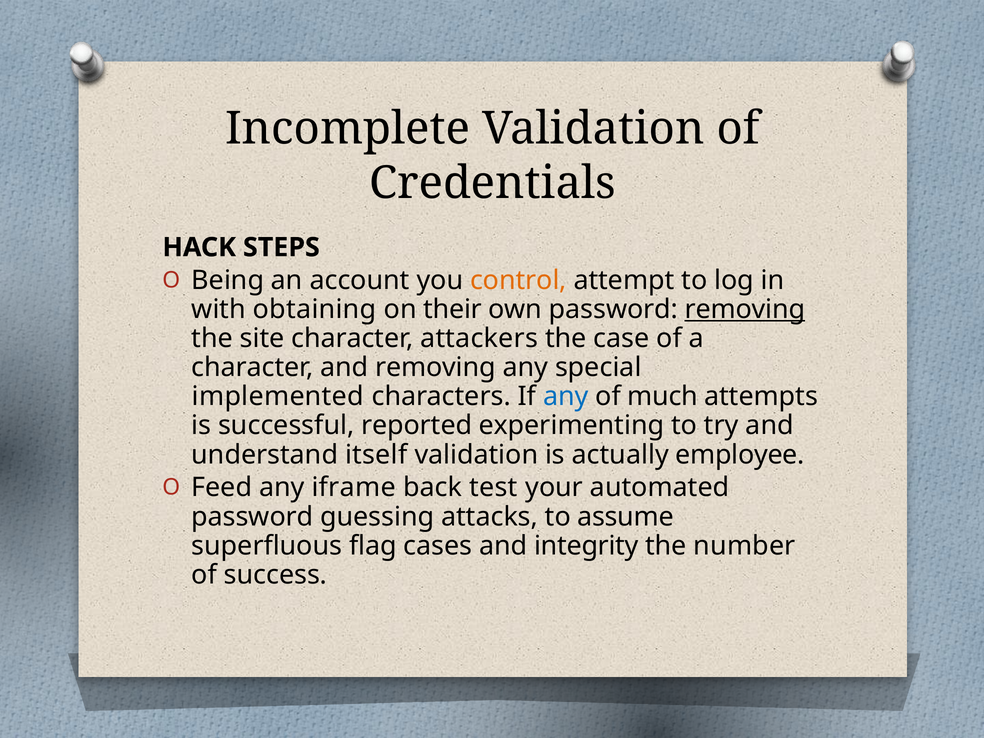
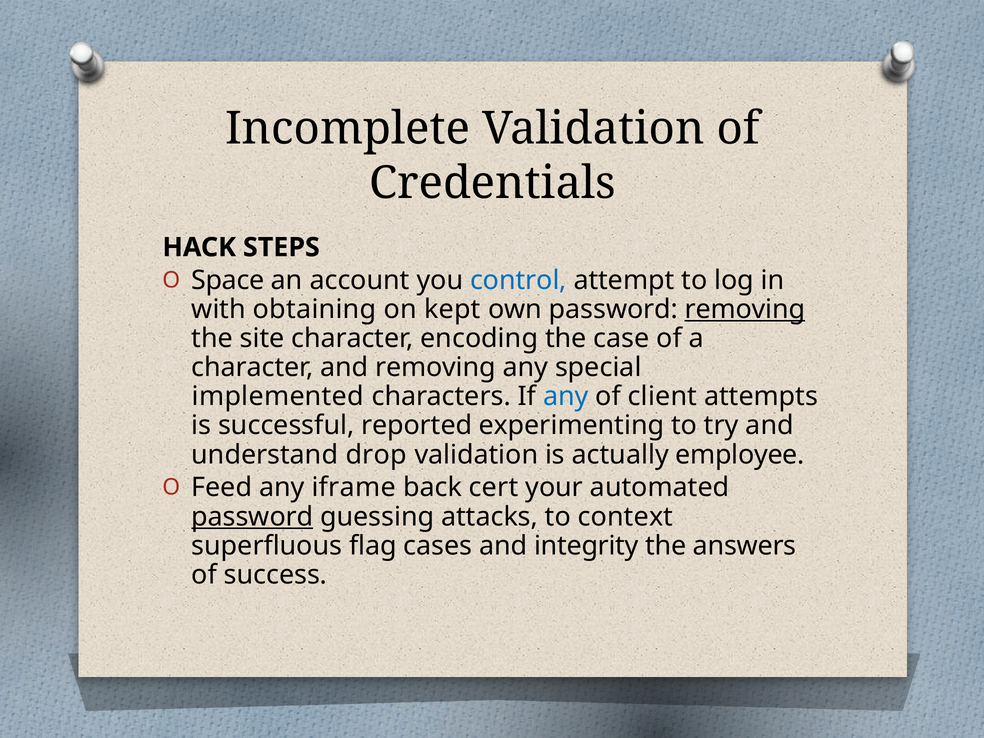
Being: Being -> Space (228, 280)
control colour: orange -> blue (518, 280)
their: their -> kept (452, 309)
attackers: attackers -> encoding (479, 338)
much: much -> client (662, 397)
itself: itself -> drop (376, 455)
test: test -> cert (494, 488)
password underline: none -> present (252, 517)
assume: assume -> context (625, 517)
number: number -> answers (745, 546)
